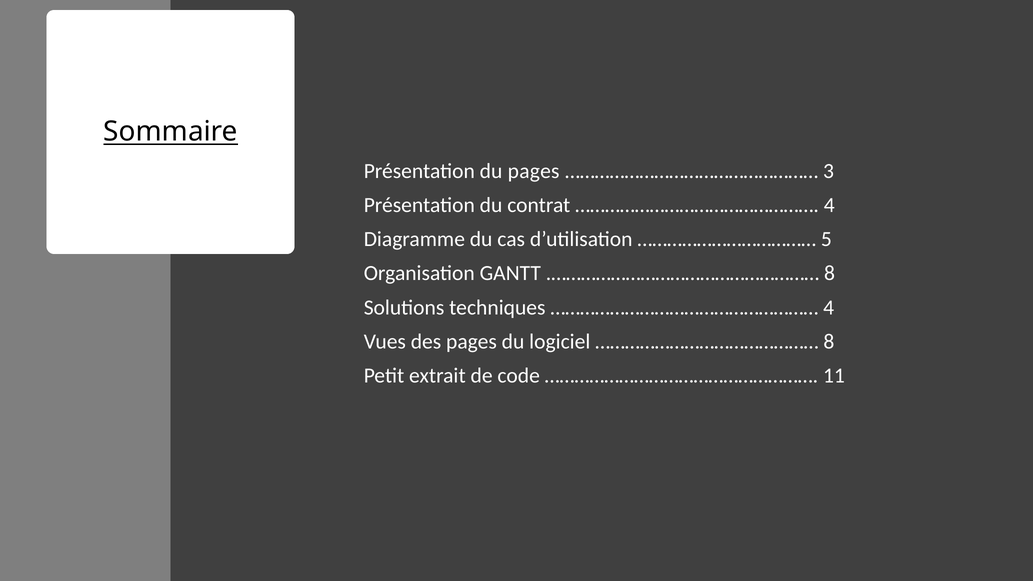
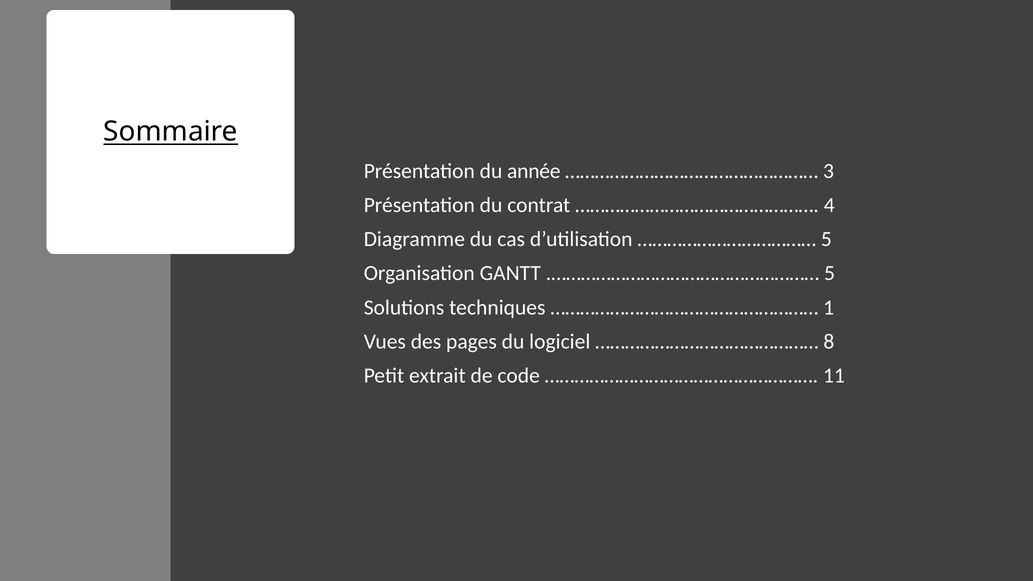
du pages: pages -> année (534, 171)
8: 8 -> 5 (830, 273)
4: 4 -> 1 (829, 307)
